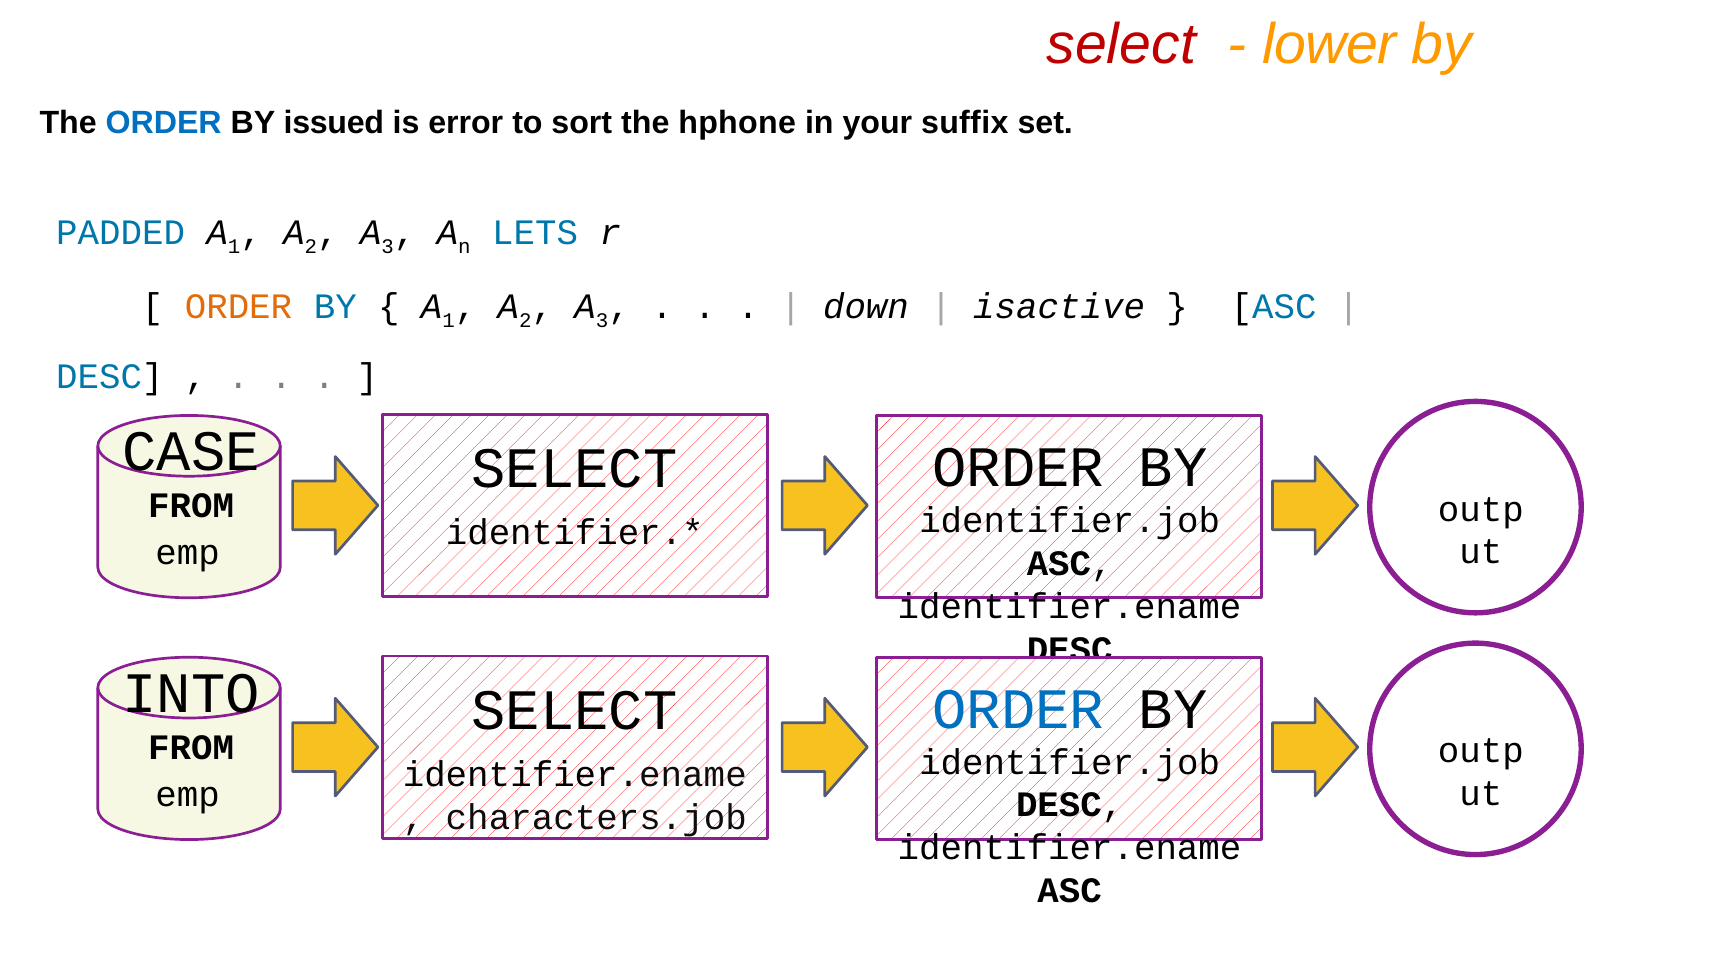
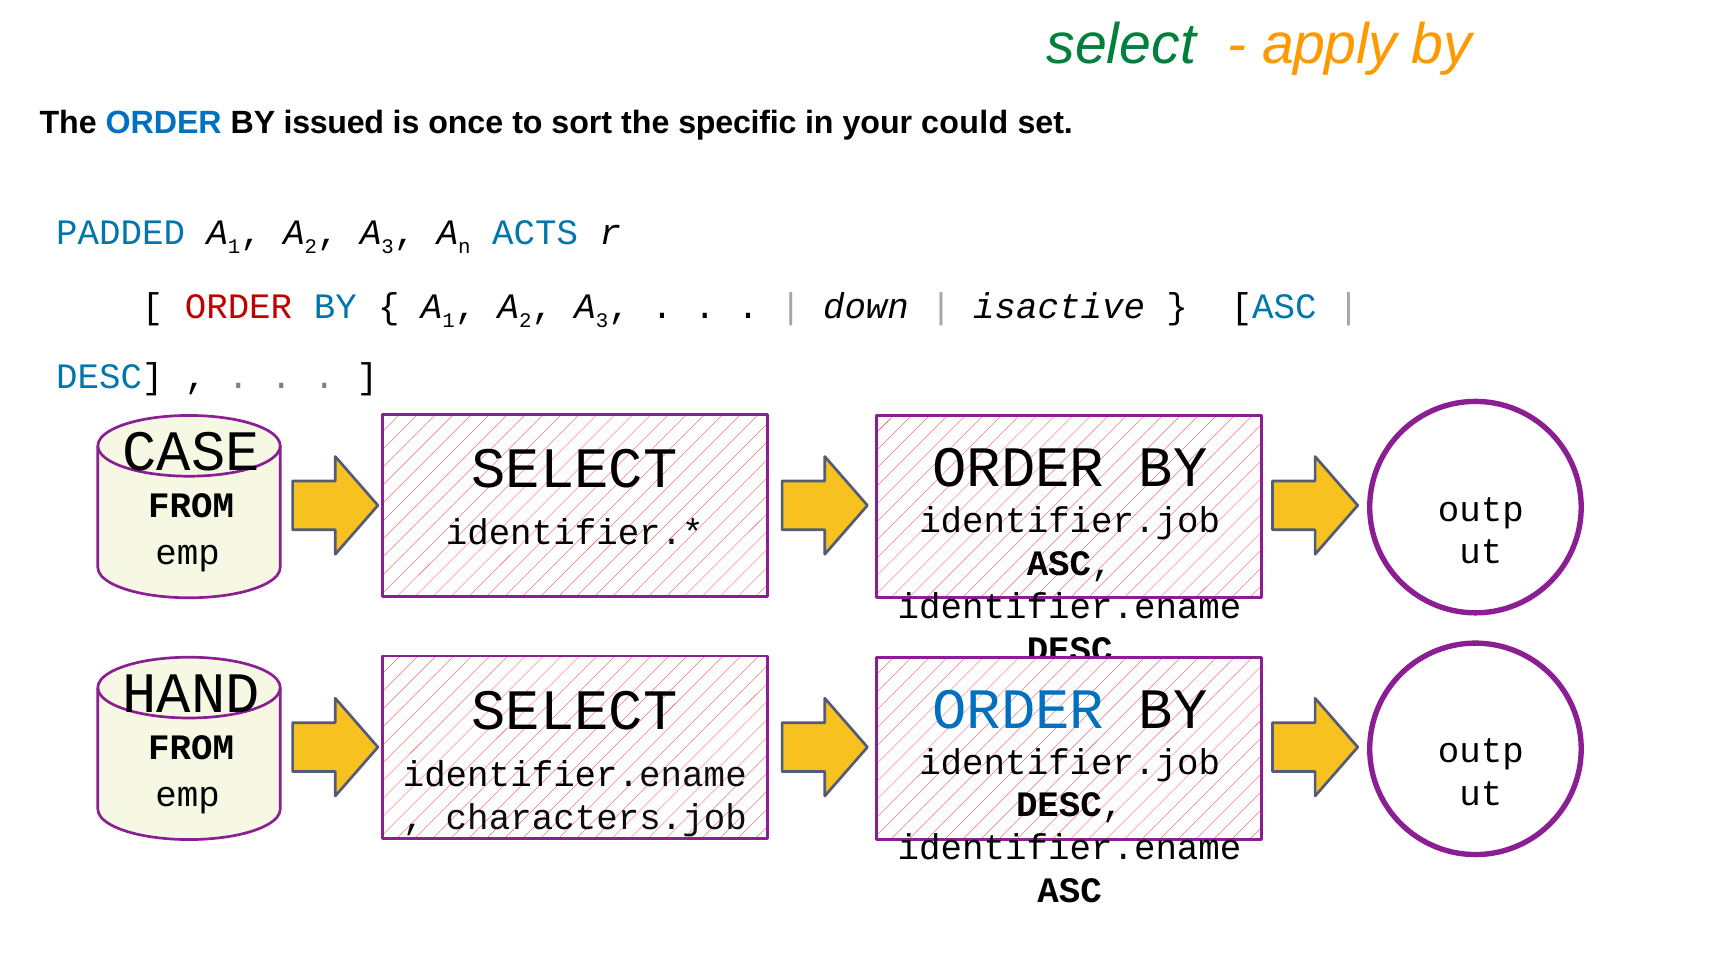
select colour: red -> green (1121, 45)
lower: lower -> apply (1330, 45)
error: error -> once (466, 122)
hphone: hphone -> specific (737, 122)
suffix: suffix -> could (965, 122)
LETS: LETS -> ACTS (535, 233)
ORDER colour: orange -> red (238, 306)
INTO: INTO -> HAND (191, 693)
